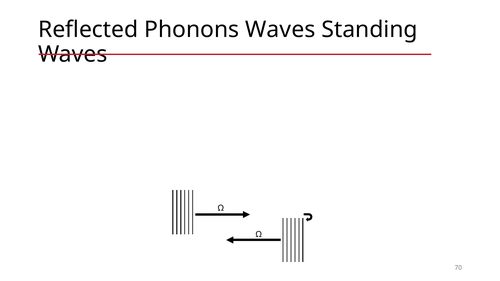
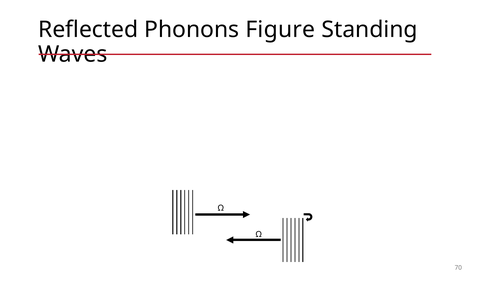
Phonons Waves: Waves -> Figure (280, 30)
